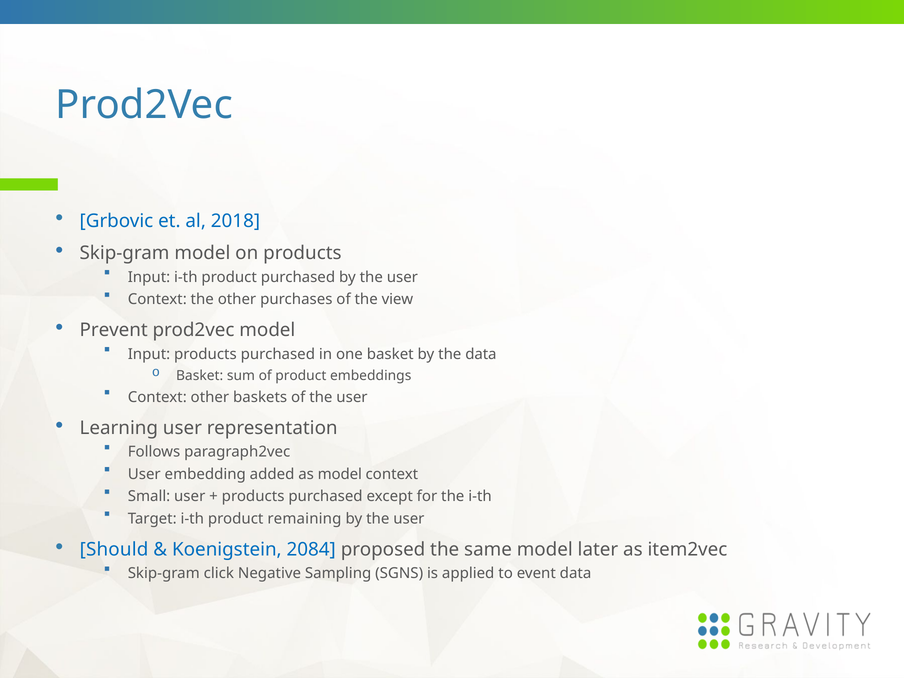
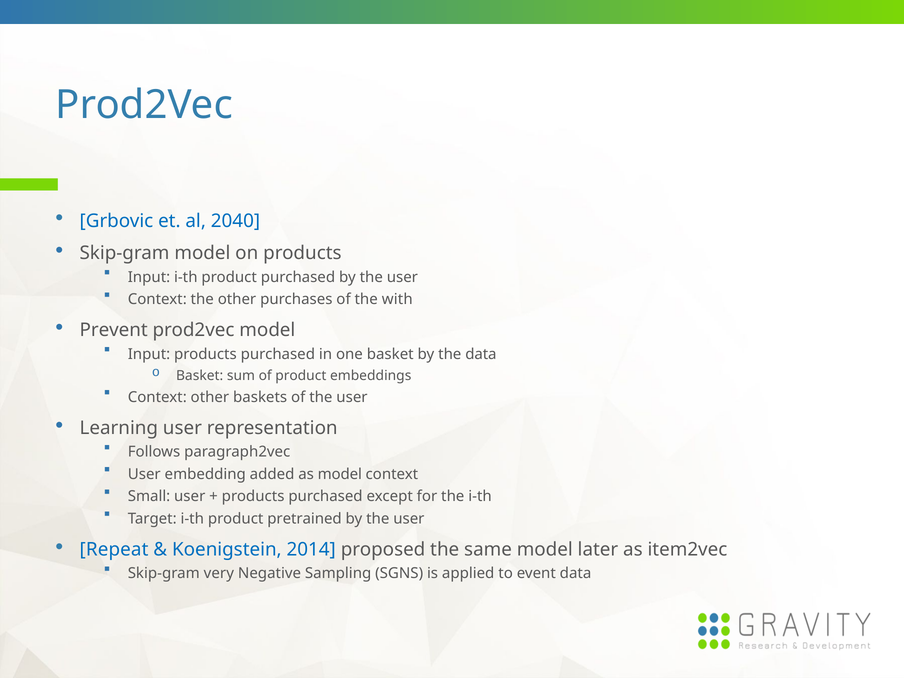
2018: 2018 -> 2040 (235, 221)
view: view -> with (397, 299)
remaining: remaining -> pretrained (305, 519)
Should: Should -> Repeat (114, 550)
2084: 2084 -> 2014 (311, 550)
click: click -> very (219, 573)
